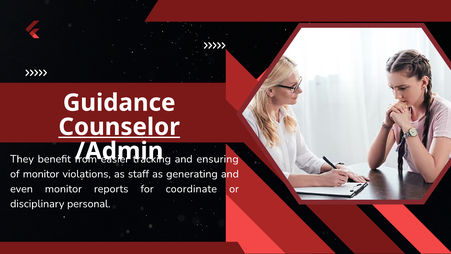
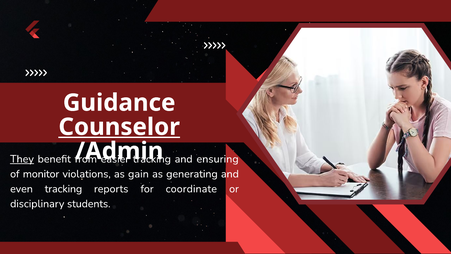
They underline: none -> present (22, 159)
staff: staff -> gain (138, 174)
even monitor: monitor -> tracking (63, 189)
personal: personal -> students (89, 204)
